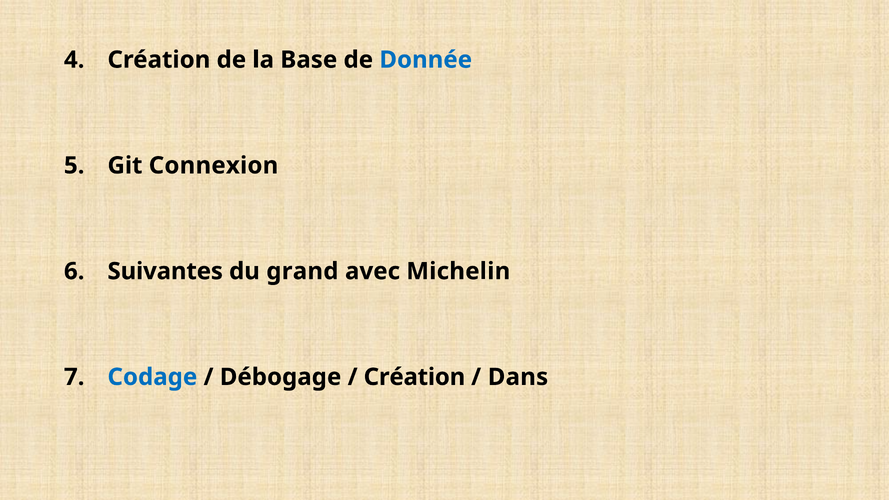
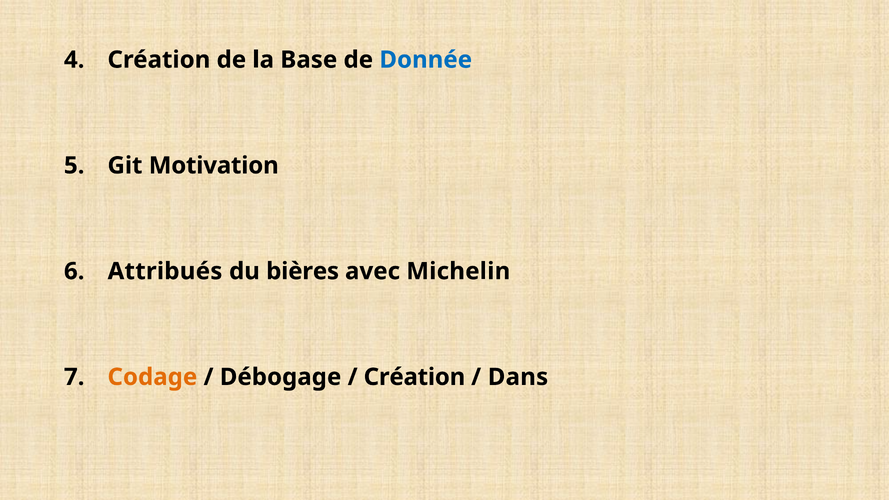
Connexion: Connexion -> Motivation (214, 166)
Suivantes: Suivantes -> Attribués (165, 271)
grand: grand -> bières (303, 271)
Codage colour: blue -> orange (152, 377)
